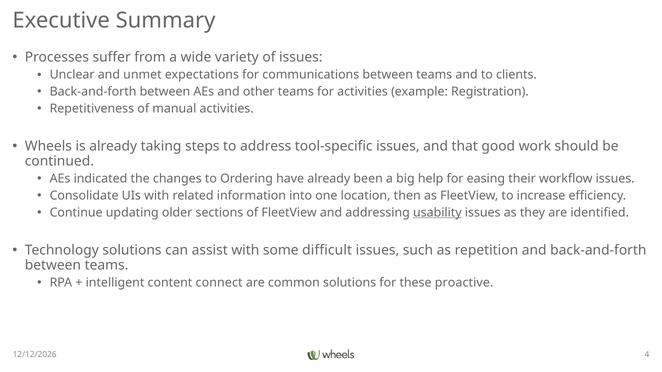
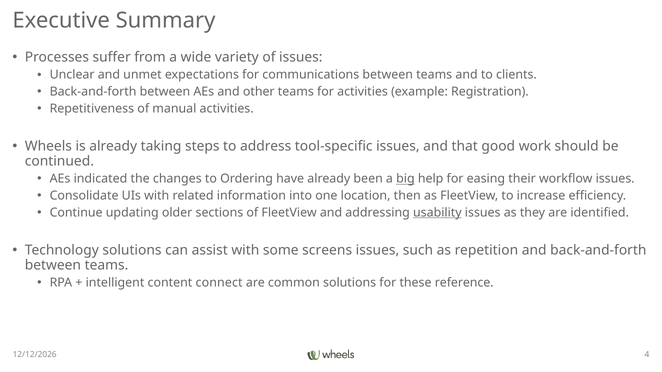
big underline: none -> present (405, 179)
difficult: difficult -> screens (327, 251)
proactive: proactive -> reference (464, 283)
